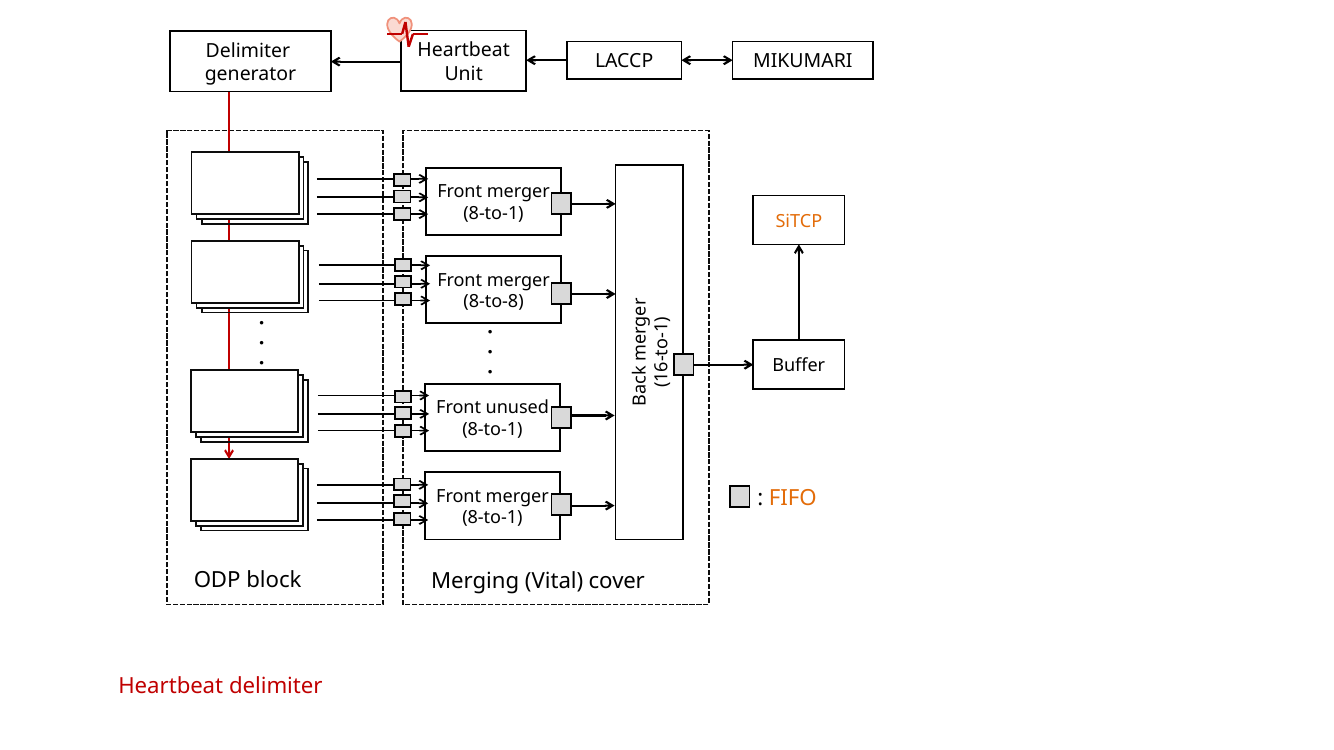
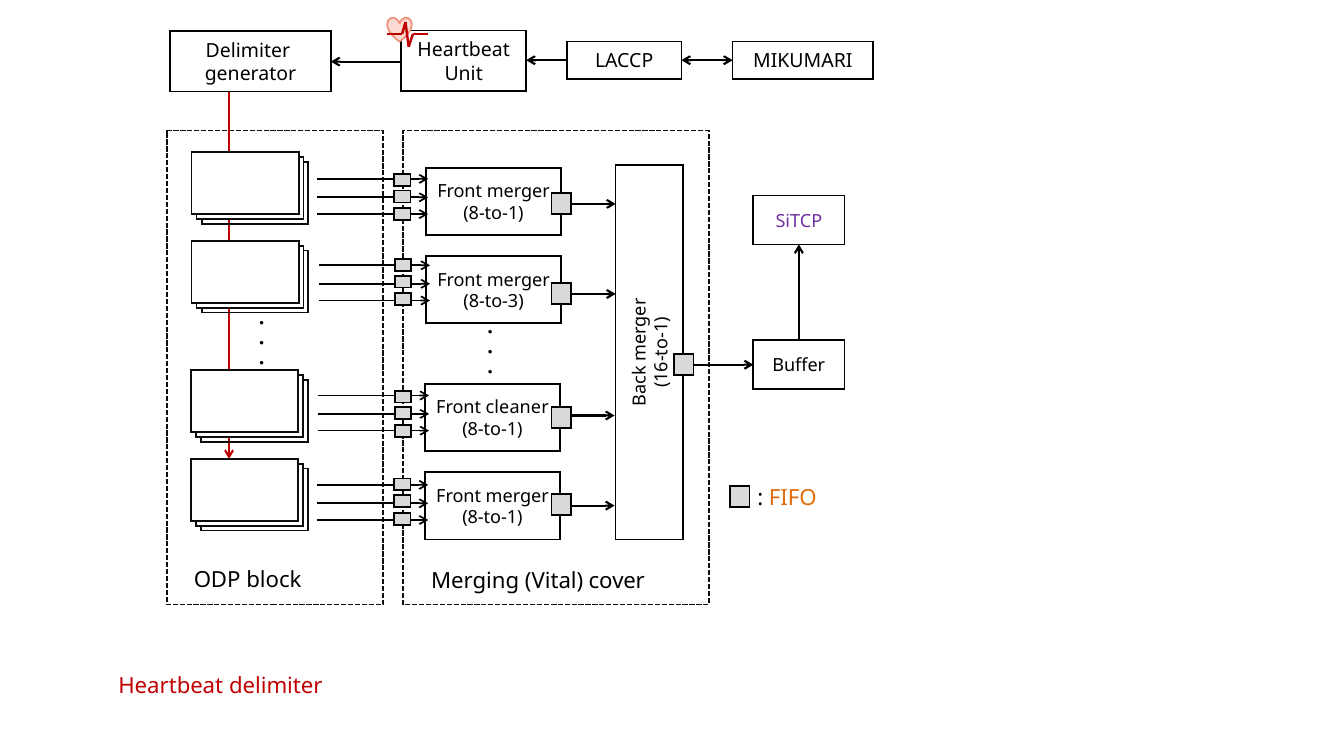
SiTCP colour: orange -> purple (799, 221)
8-to-8: 8-to-8 -> 8-to-3 (494, 302)
unused: unused -> cleaner (517, 408)
